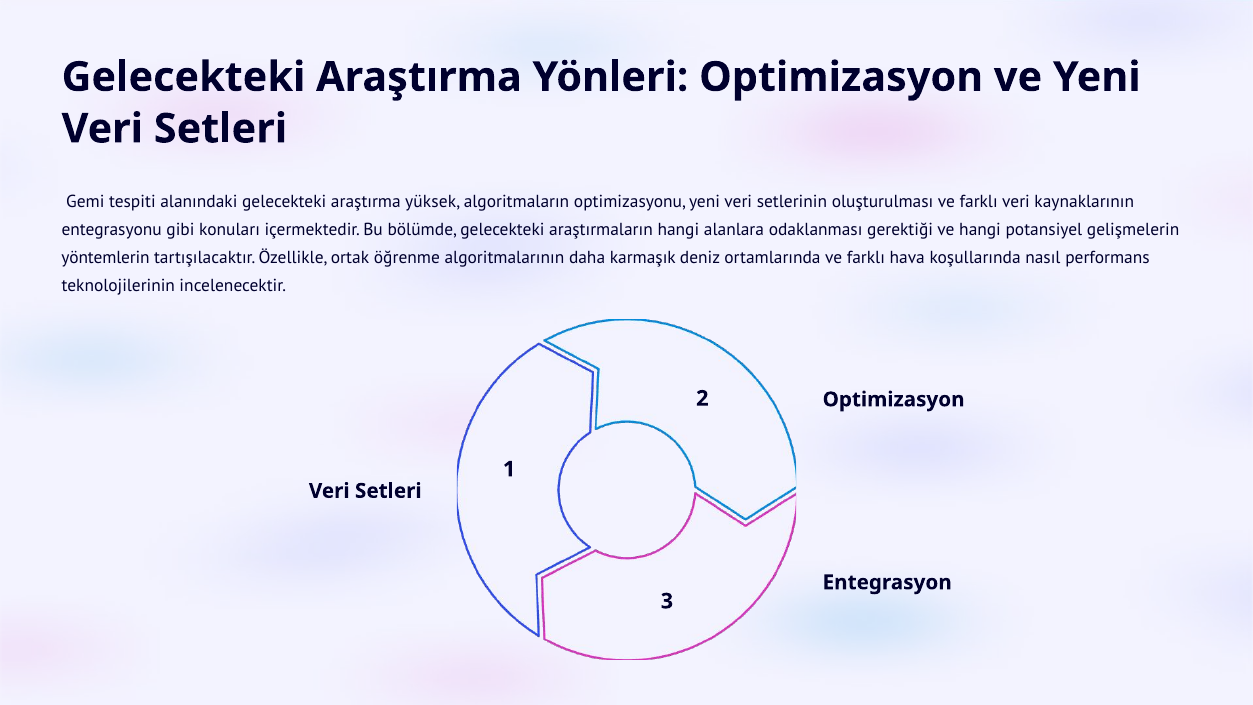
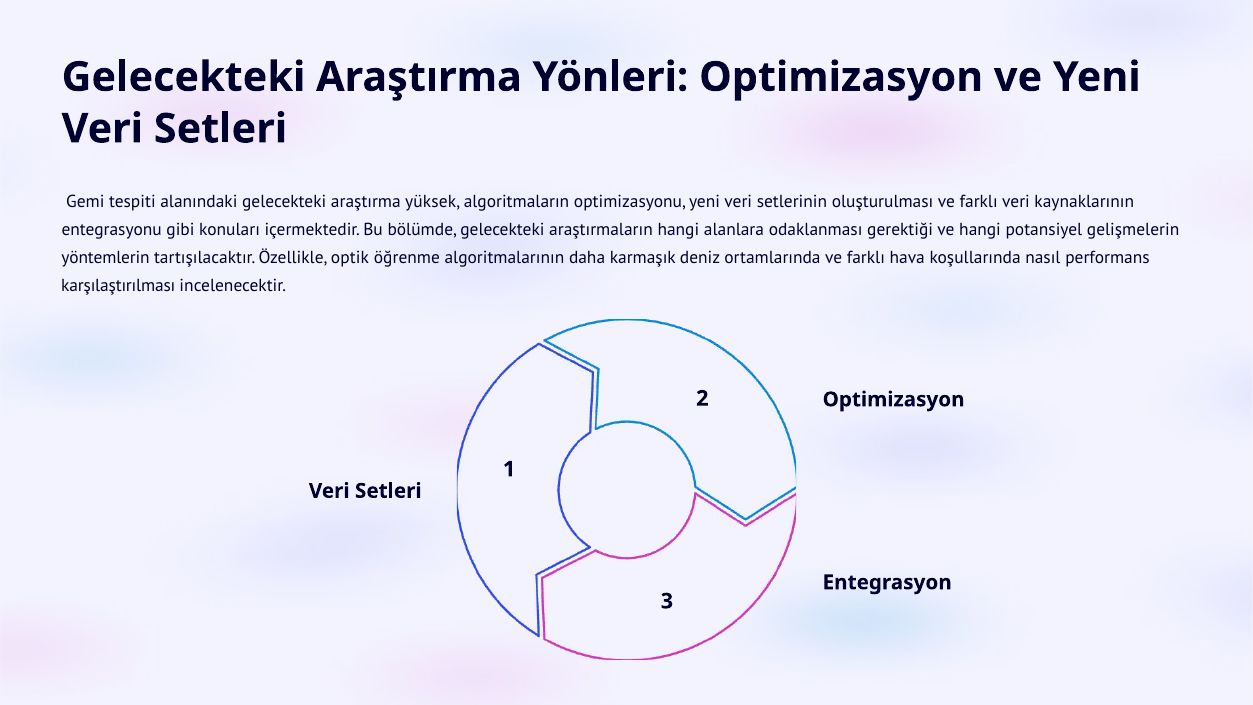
ortak: ortak -> optik (350, 258)
teknolojilerinin: teknolojilerinin -> karşılaştırılması (118, 285)
